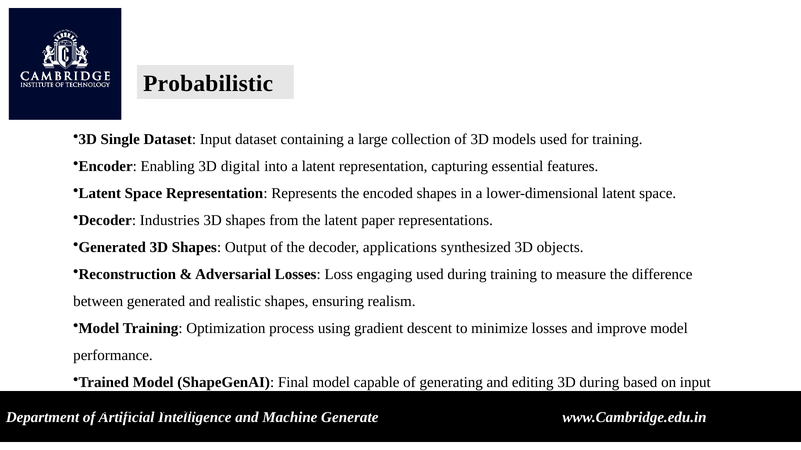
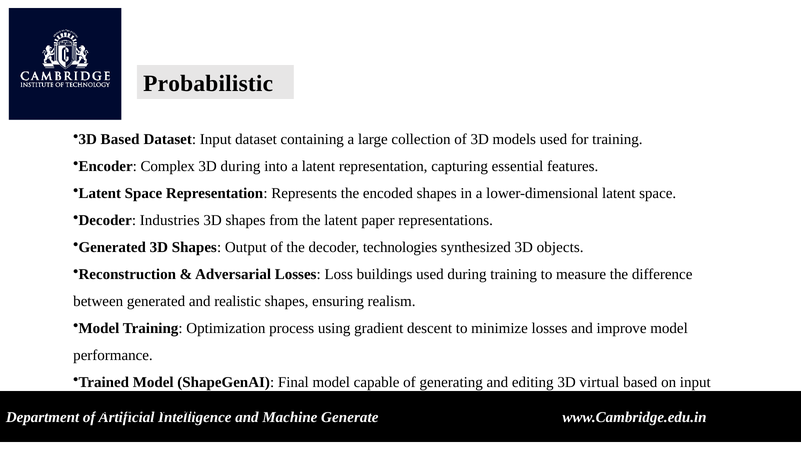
Single: Single -> Based (120, 140)
Enabling: Enabling -> Complex (168, 167)
3D digital: digital -> during (241, 167)
applications: applications -> technologies (400, 248)
engaging: engaging -> buildings (385, 275)
3D during: during -> virtual (599, 383)
